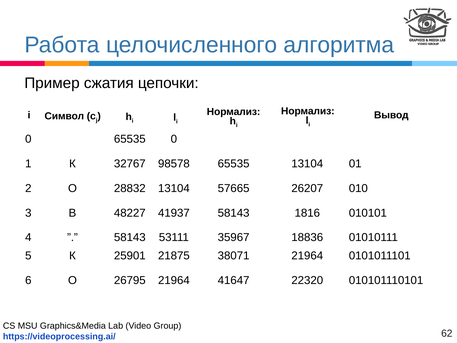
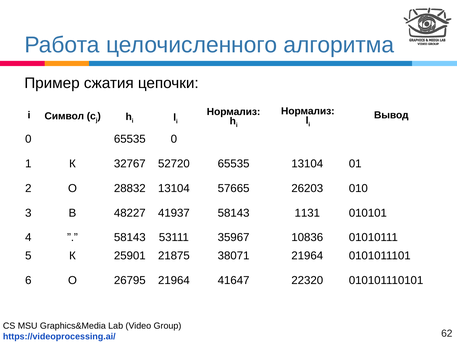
98578: 98578 -> 52720 (174, 164)
26207: 26207 -> 26203 (307, 188)
1816: 1816 -> 1131 (307, 213)
18836: 18836 -> 10836 (307, 237)
